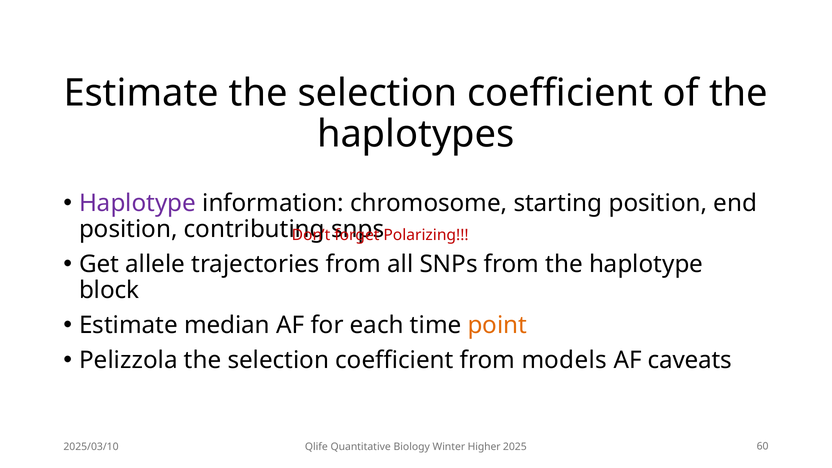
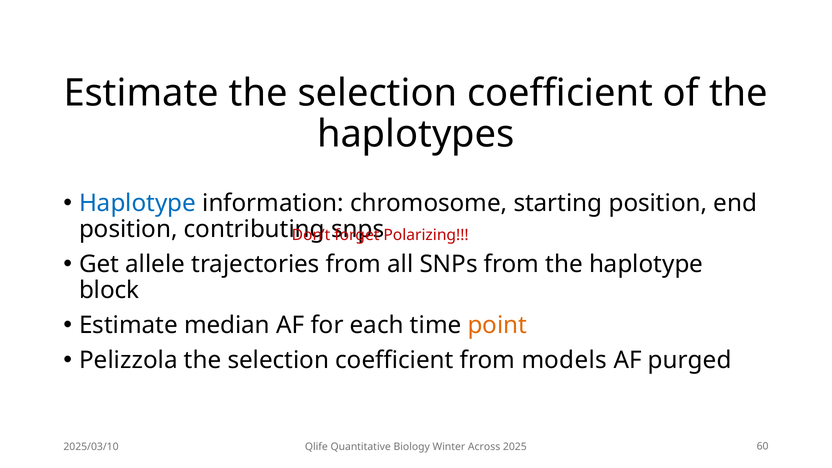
Haplotype colour: purple -> blue (138, 203)
caveats: caveats -> purged (690, 360)
Higher: Higher -> Across (484, 447)
